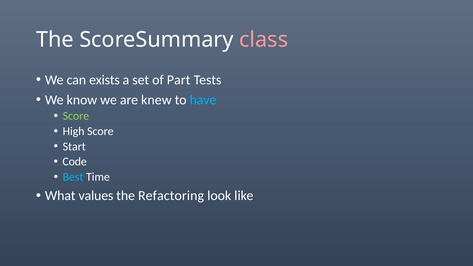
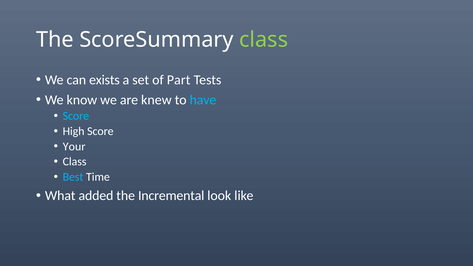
class colour: pink -> light green (264, 40)
Score colour: light green -> light blue (76, 116)
Start: Start -> Your (74, 147)
Code: Code -> Class (75, 162)
values: values -> added (96, 196)
Refactoring: Refactoring -> Incremental (171, 196)
